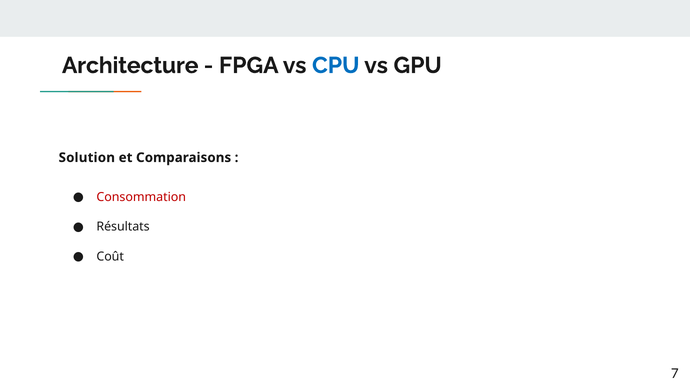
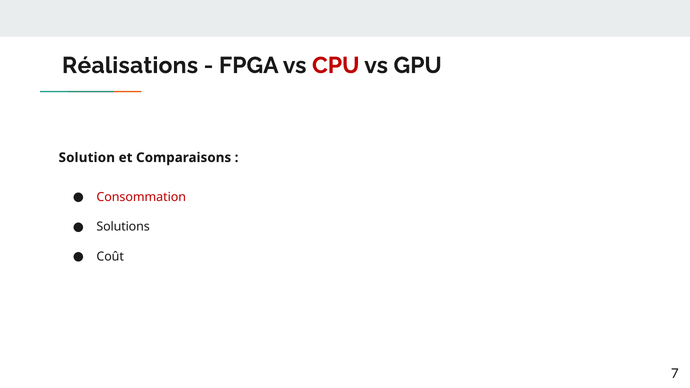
Architecture: Architecture -> Réalisations (130, 65)
CPU colour: blue -> red (336, 65)
Résultats: Résultats -> Solutions (123, 227)
